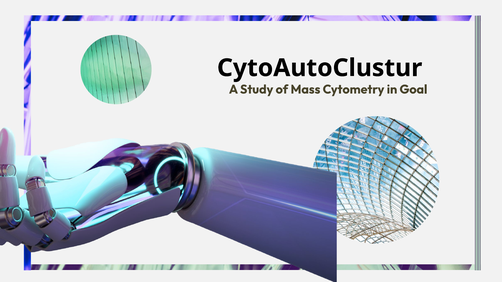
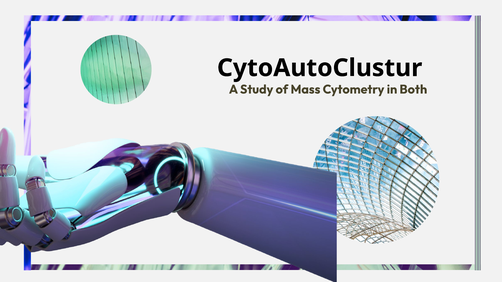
Goal: Goal -> Both (413, 90)
